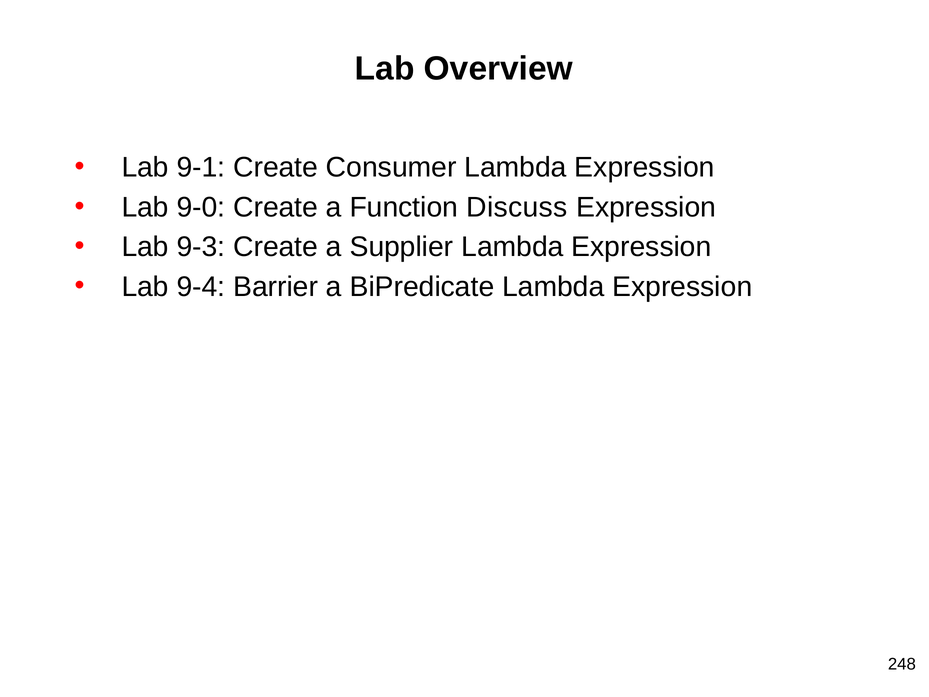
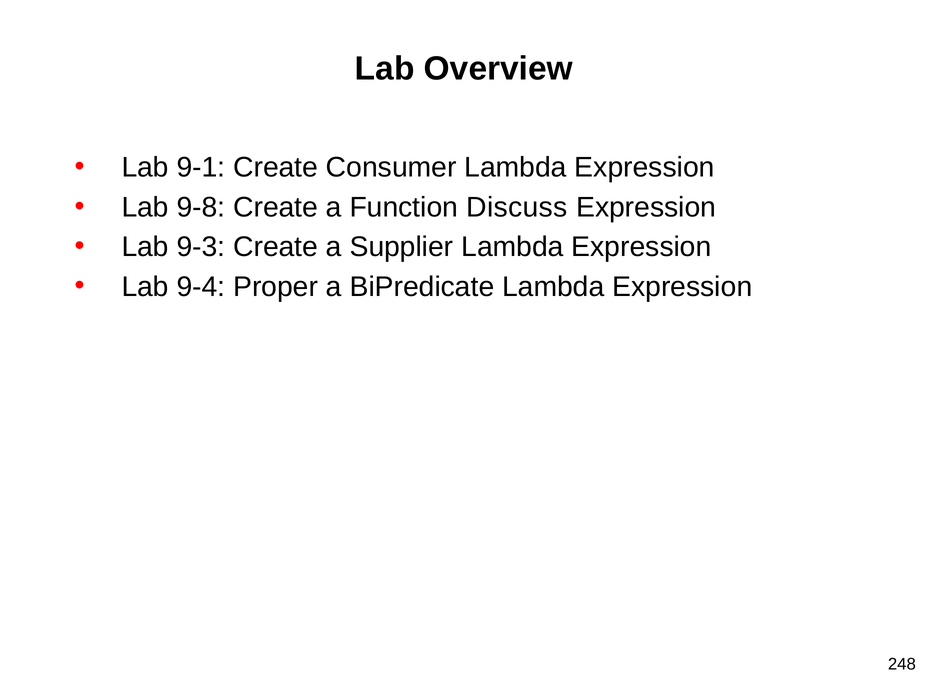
9-0: 9-0 -> 9-8 (201, 207)
Barrier: Barrier -> Proper (276, 287)
